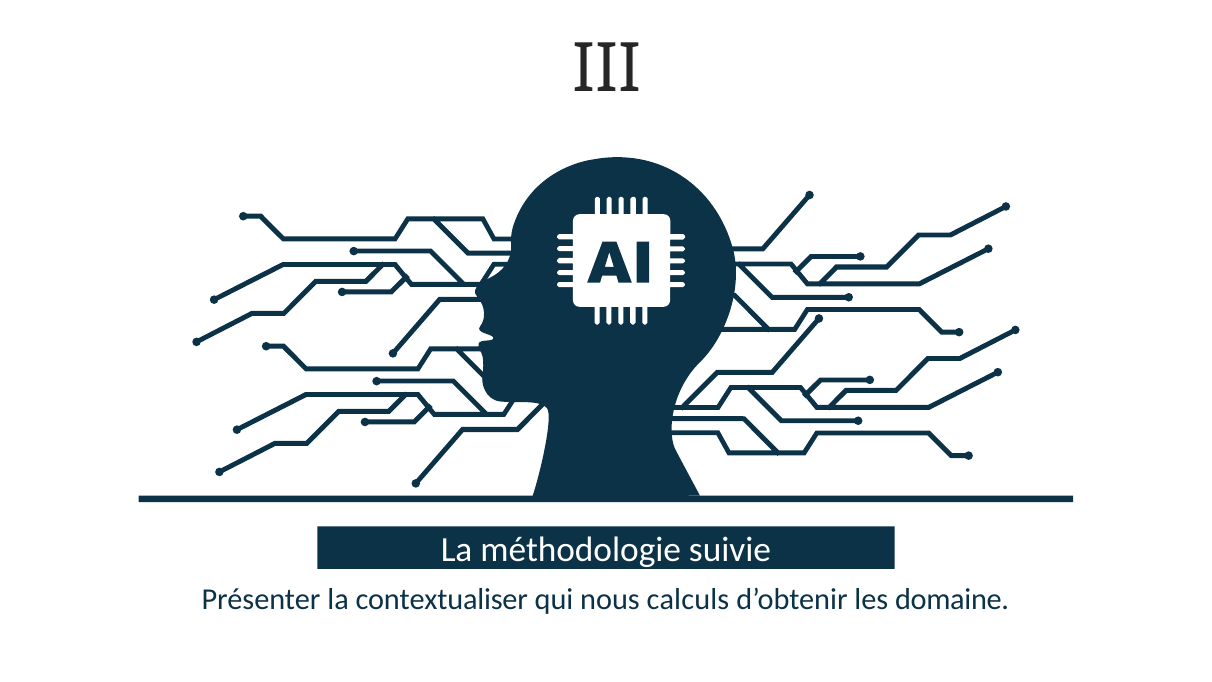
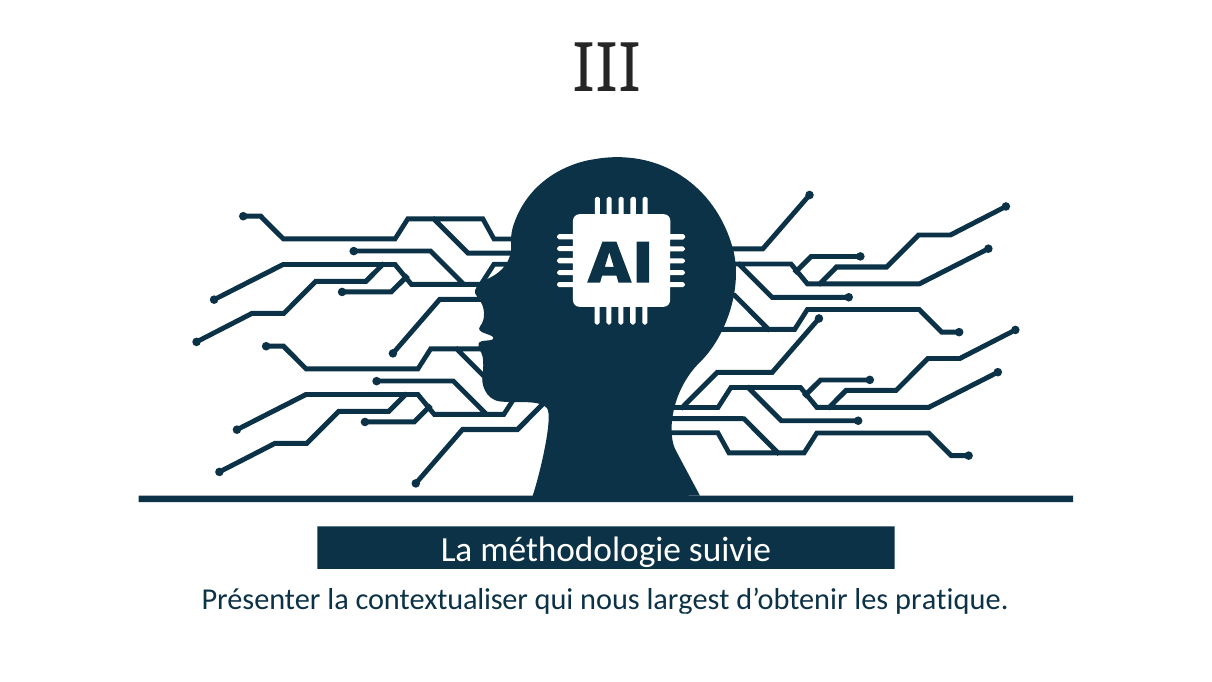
calculs: calculs -> largest (688, 599)
domaine: domaine -> pratique (952, 599)
